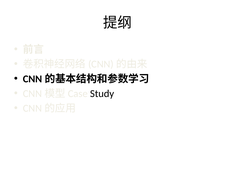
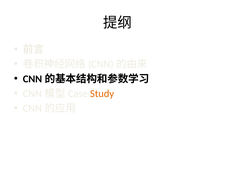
Study colour: black -> orange (102, 93)
